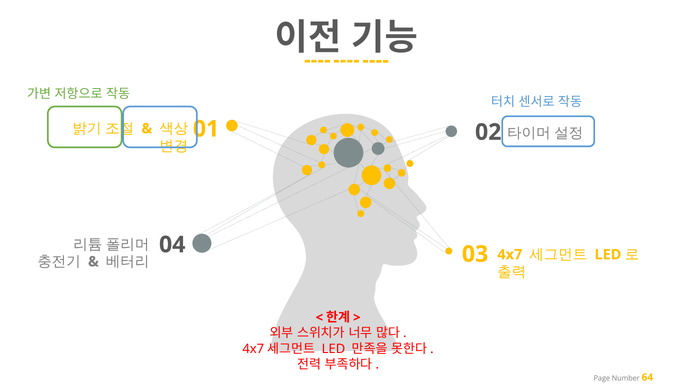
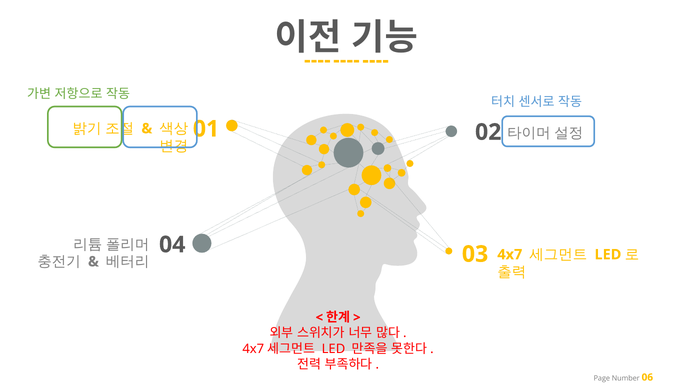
64: 64 -> 06 (647, 377)
